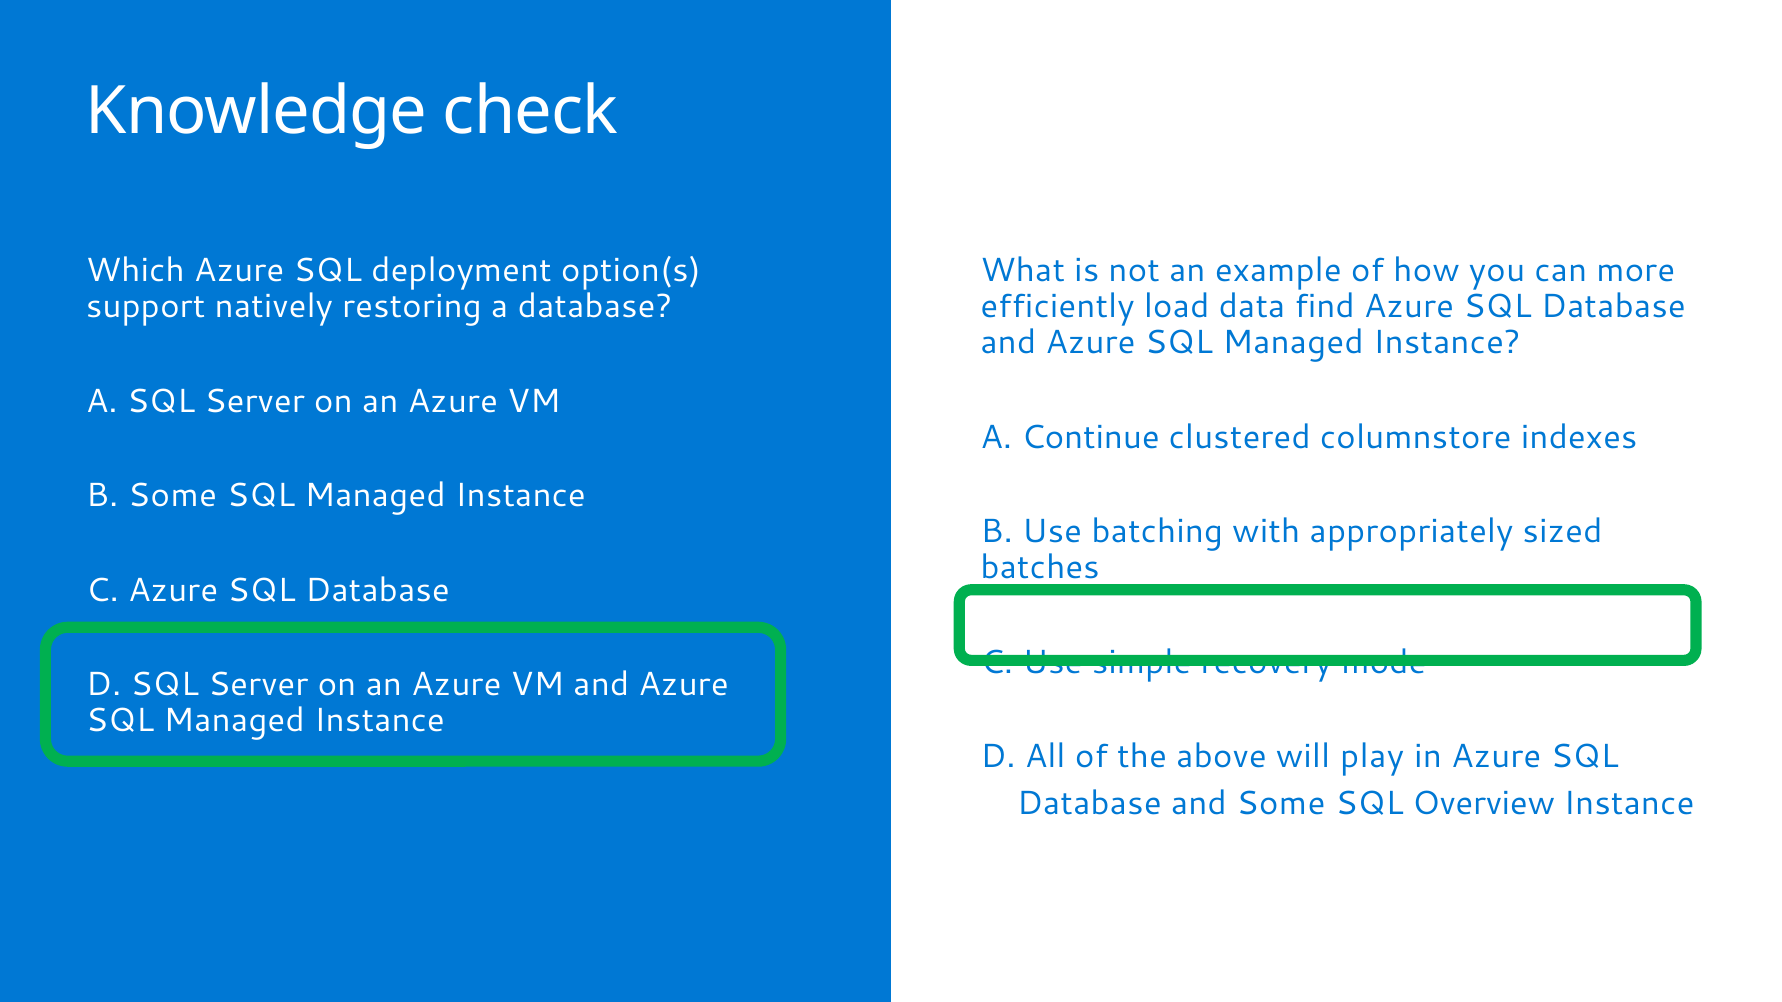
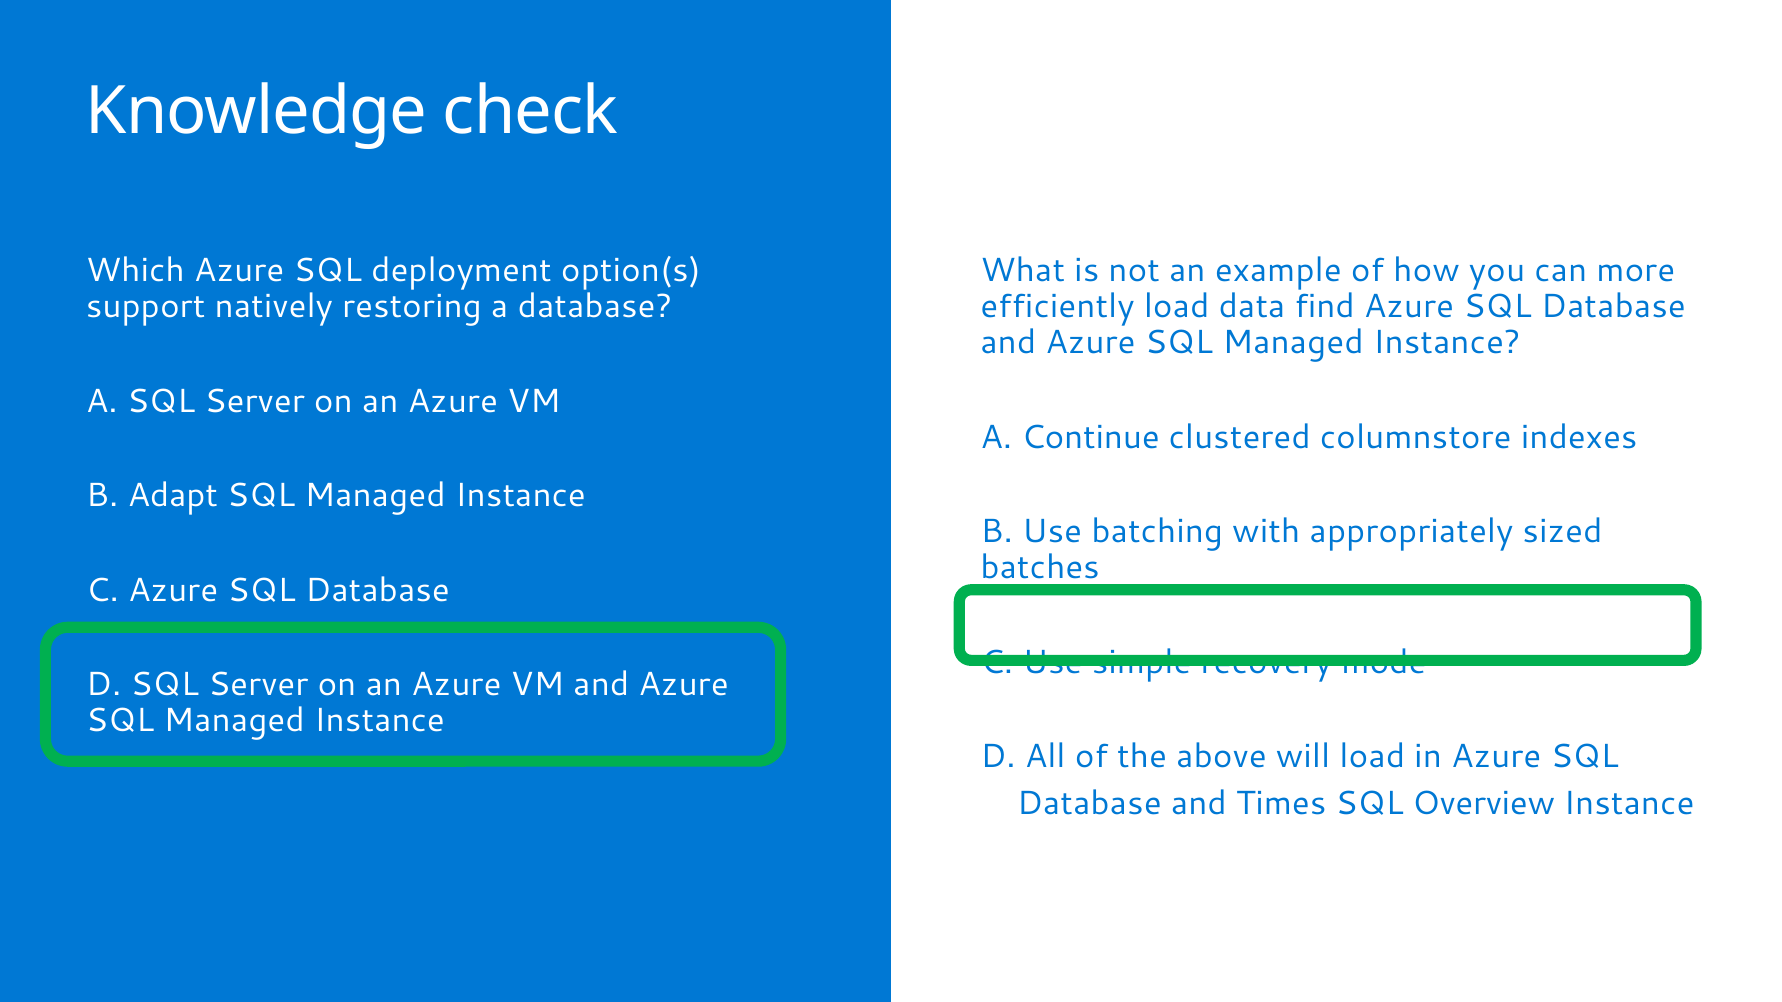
B Some: Some -> Adapt (173, 496)
will play: play -> load (1372, 757)
and Some: Some -> Times (1281, 804)
